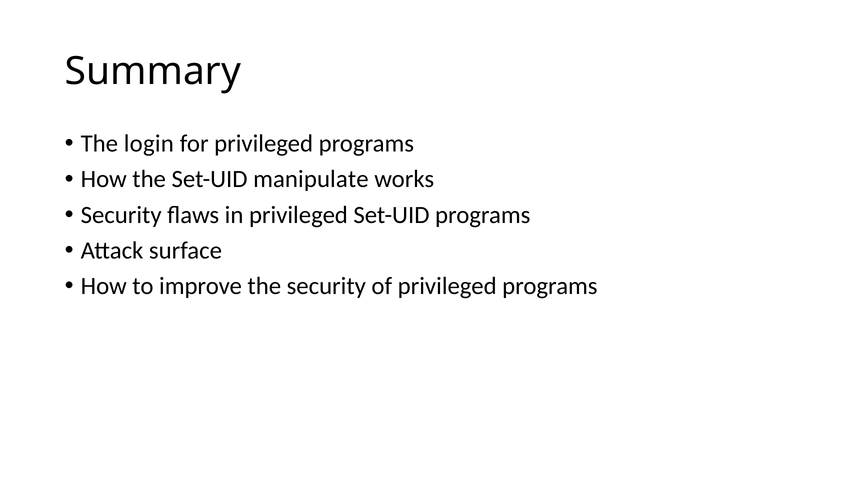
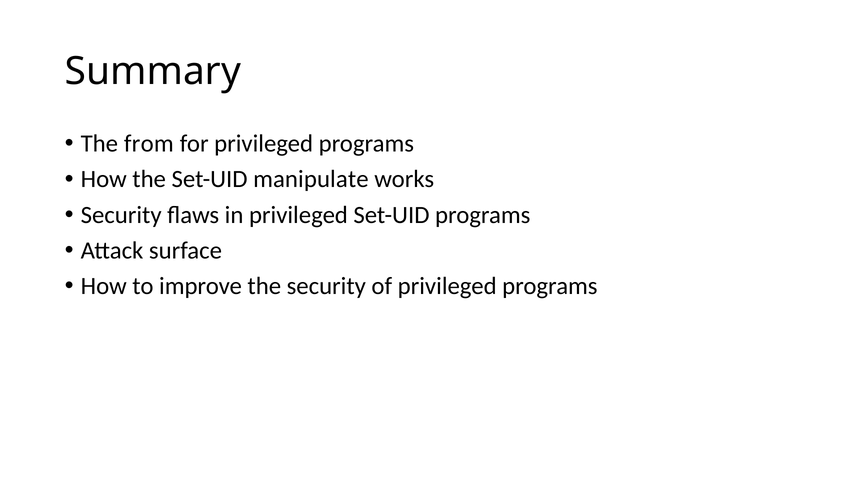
login: login -> from (149, 144)
